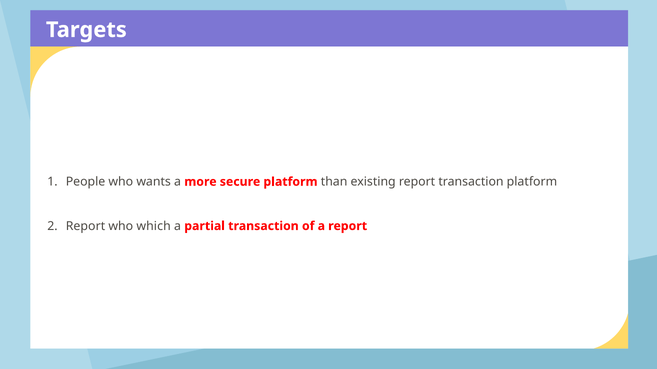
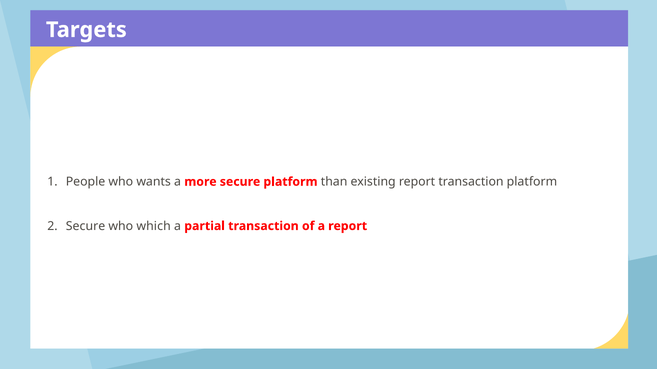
Report: Report -> Secure (86, 226)
